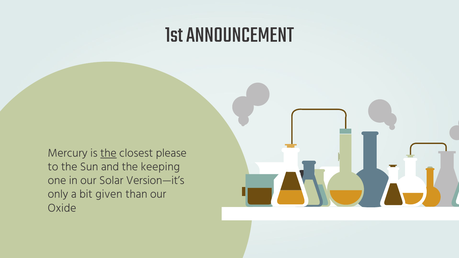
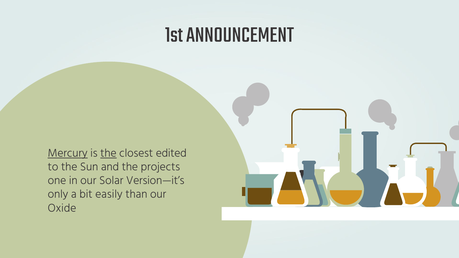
Mercury underline: none -> present (68, 153)
please: please -> edited (171, 153)
keeping: keeping -> projects (160, 167)
given: given -> easily (109, 194)
